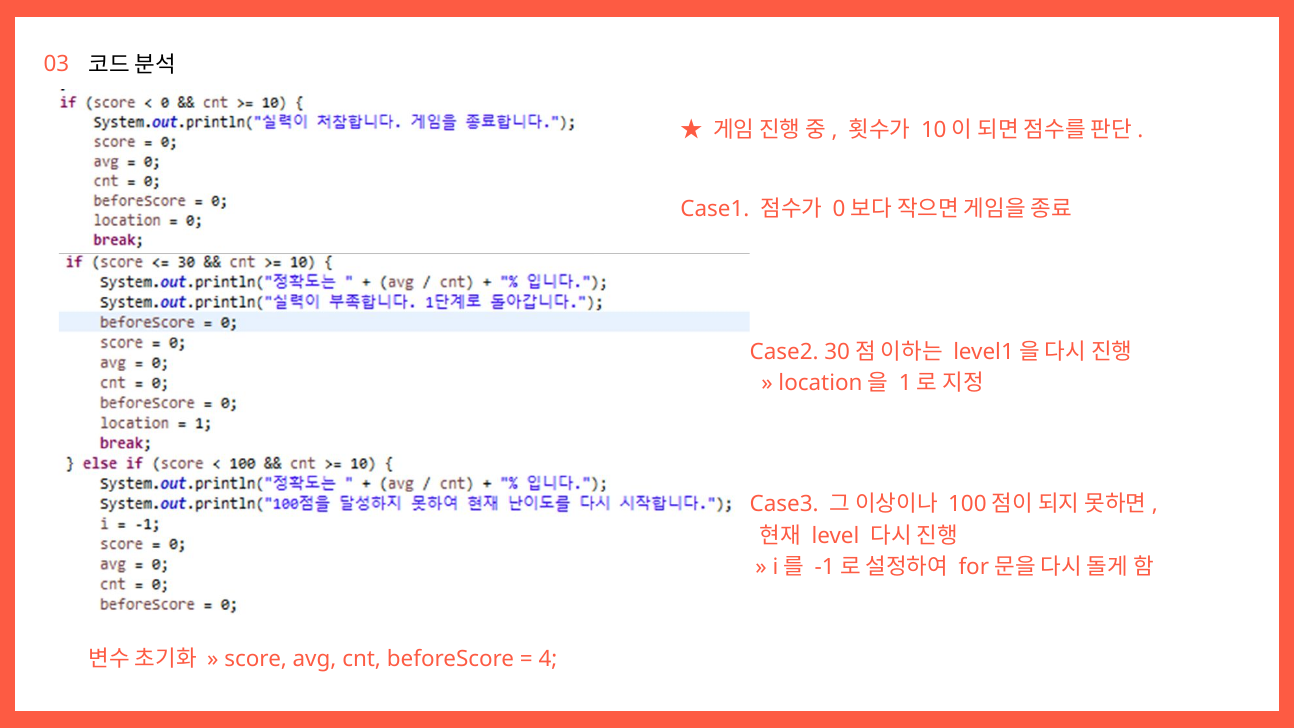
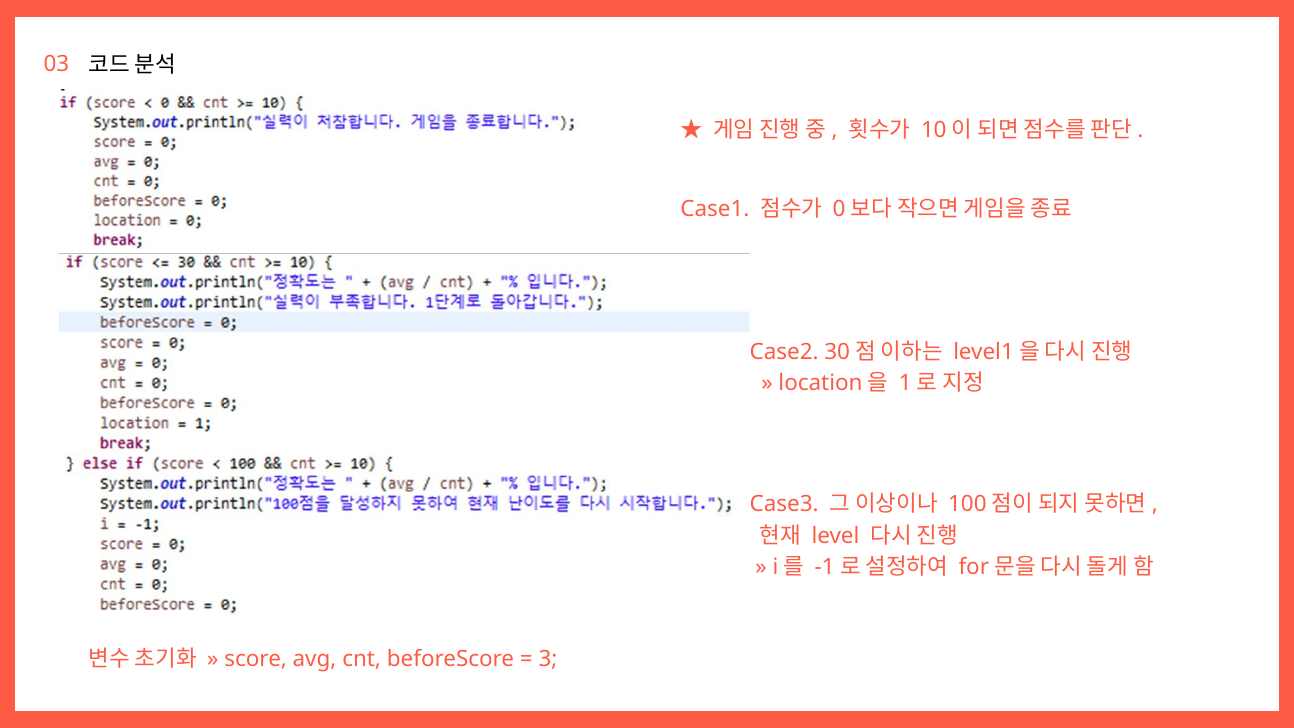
4: 4 -> 3 (548, 659)
